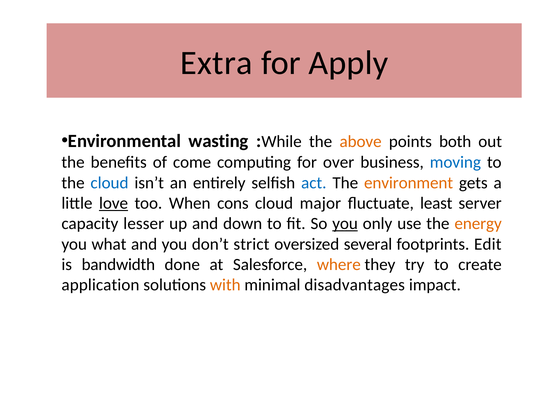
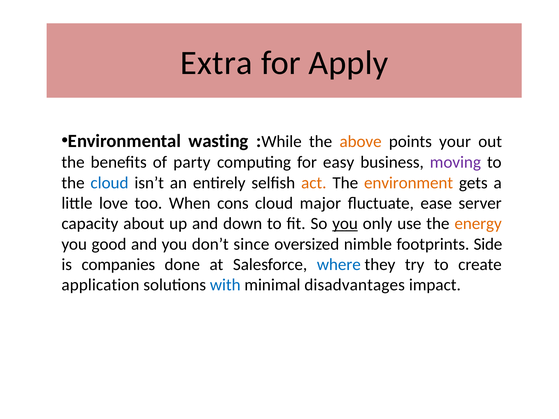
both: both -> your (455, 142)
come: come -> party (192, 162)
over: over -> easy (339, 162)
moving colour: blue -> purple (455, 162)
act colour: blue -> orange (314, 183)
love underline: present -> none (114, 203)
least: least -> ease (436, 203)
lesser: lesser -> about (144, 224)
what: what -> good (109, 244)
strict: strict -> since (251, 244)
several: several -> nimble (368, 244)
Edit: Edit -> Side (488, 244)
bandwidth: bandwidth -> companies (118, 265)
where colour: orange -> blue (339, 265)
with colour: orange -> blue (225, 285)
